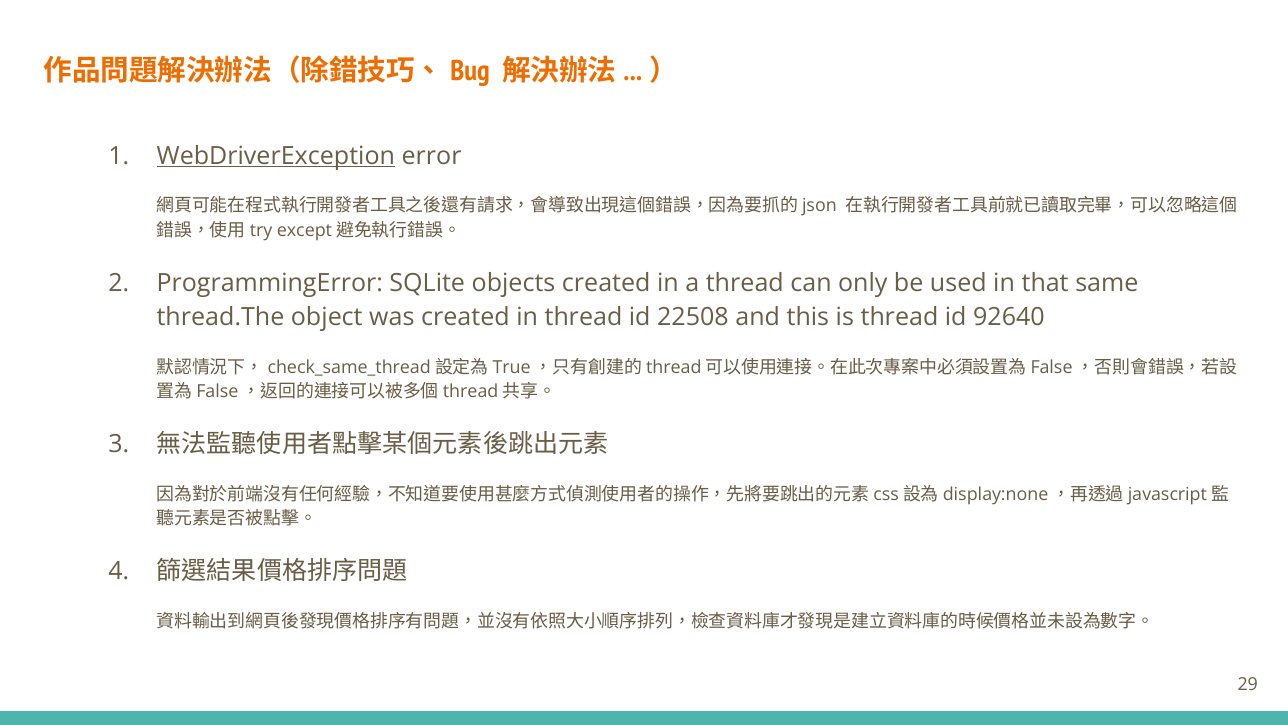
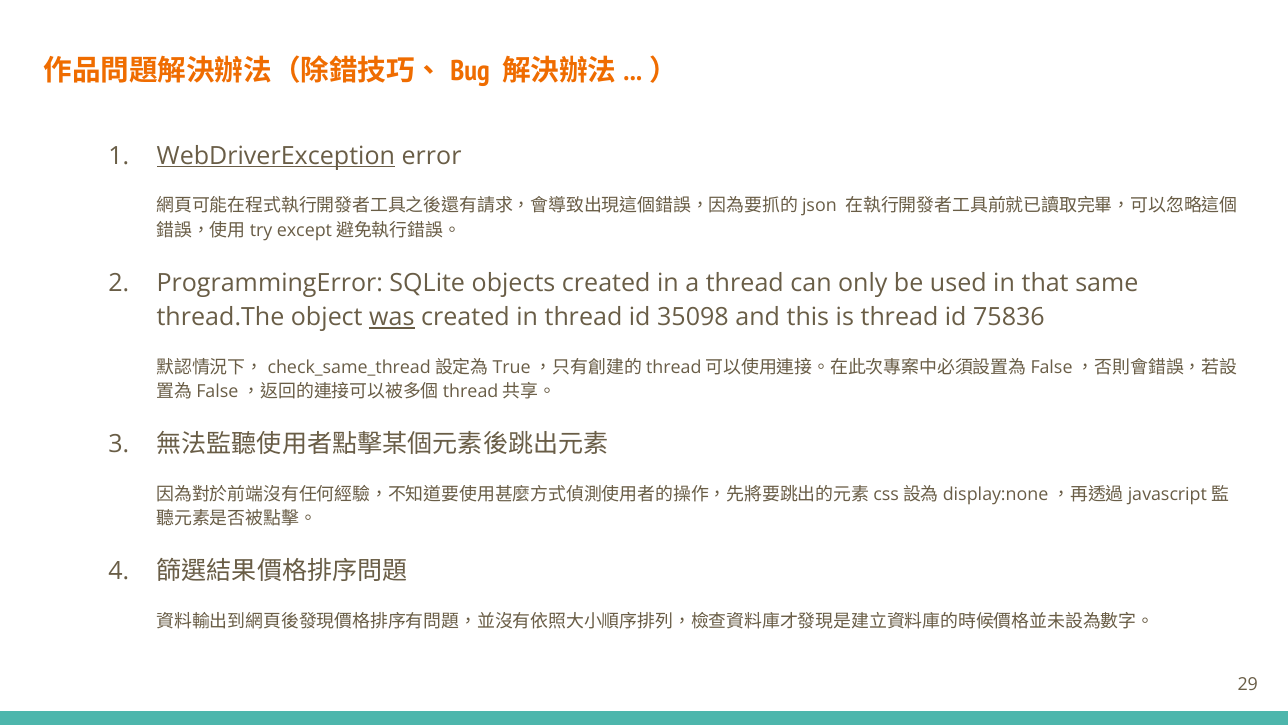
was underline: none -> present (392, 317)
22508: 22508 -> 35098 (693, 317)
92640: 92640 -> 75836 (1009, 317)
